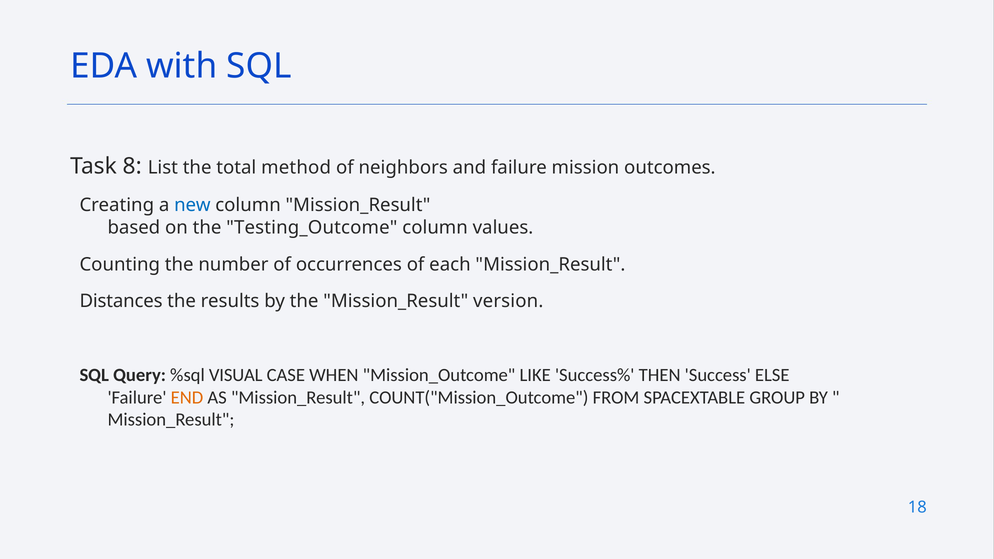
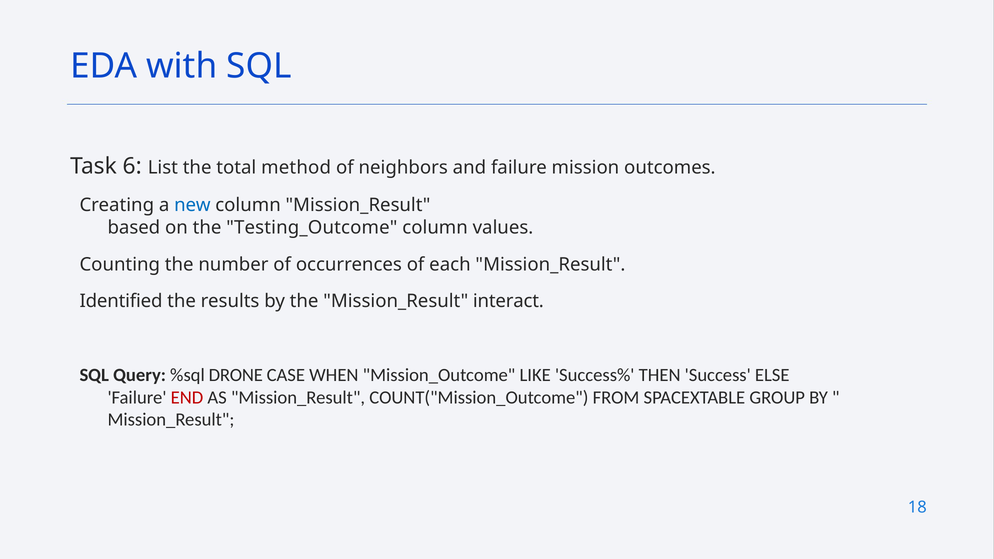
8: 8 -> 6 (132, 166)
Distances: Distances -> Identified (121, 301)
version: version -> interact (508, 301)
VISUAL: VISUAL -> DRONE (236, 375)
END colour: orange -> red (187, 398)
